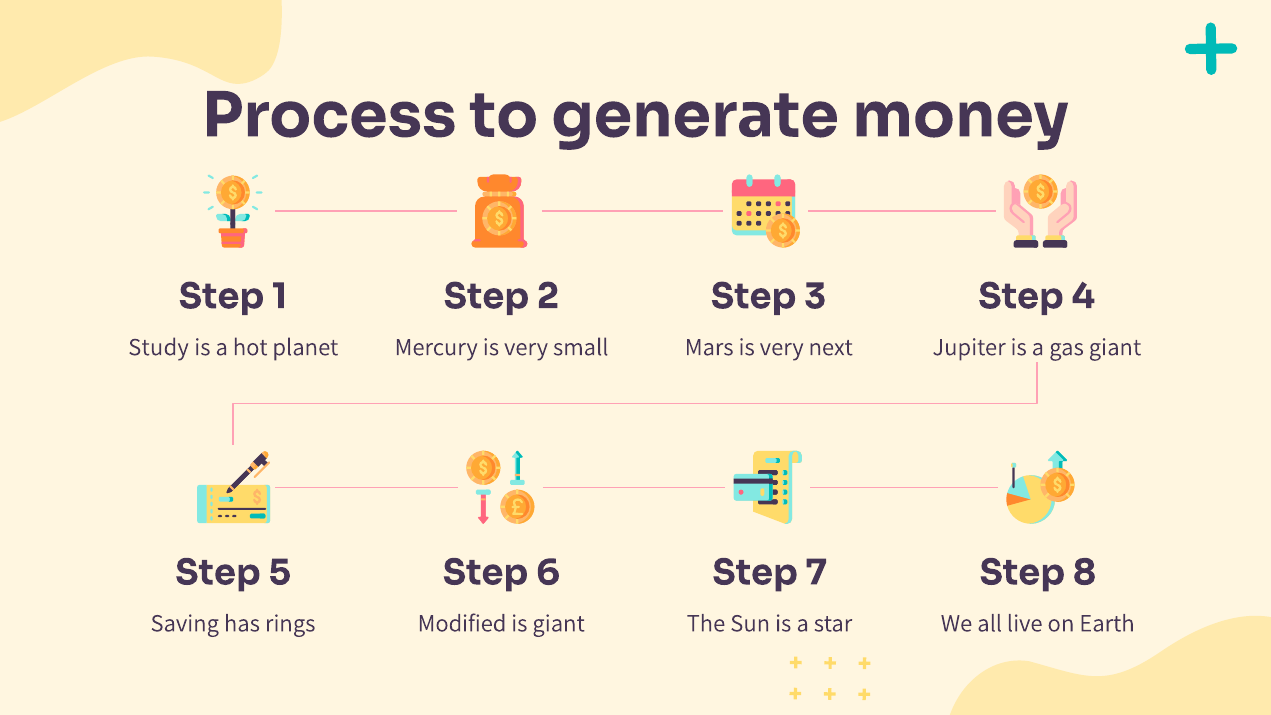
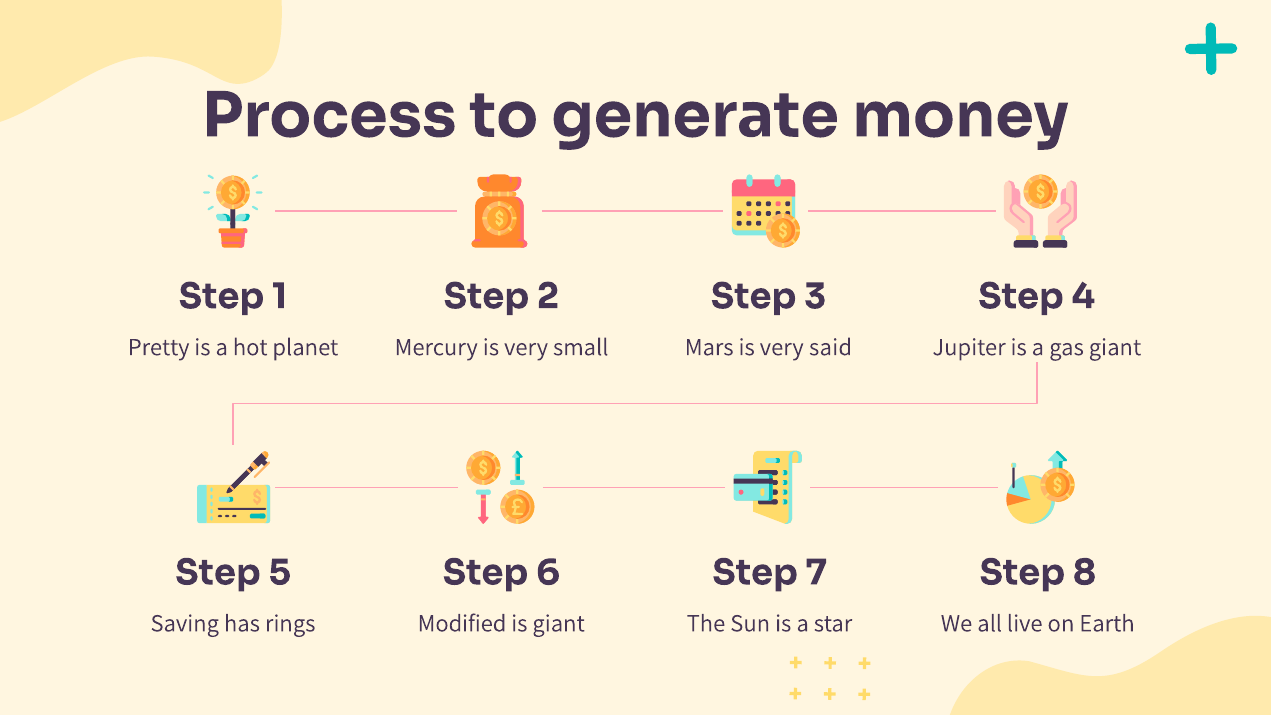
Study: Study -> Pretty (159, 347)
next: next -> said (831, 347)
